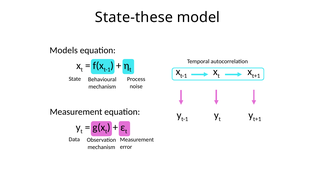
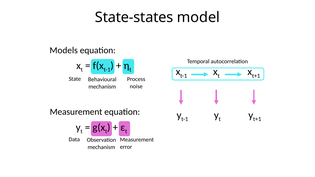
State-these: State-these -> State-states (134, 17)
